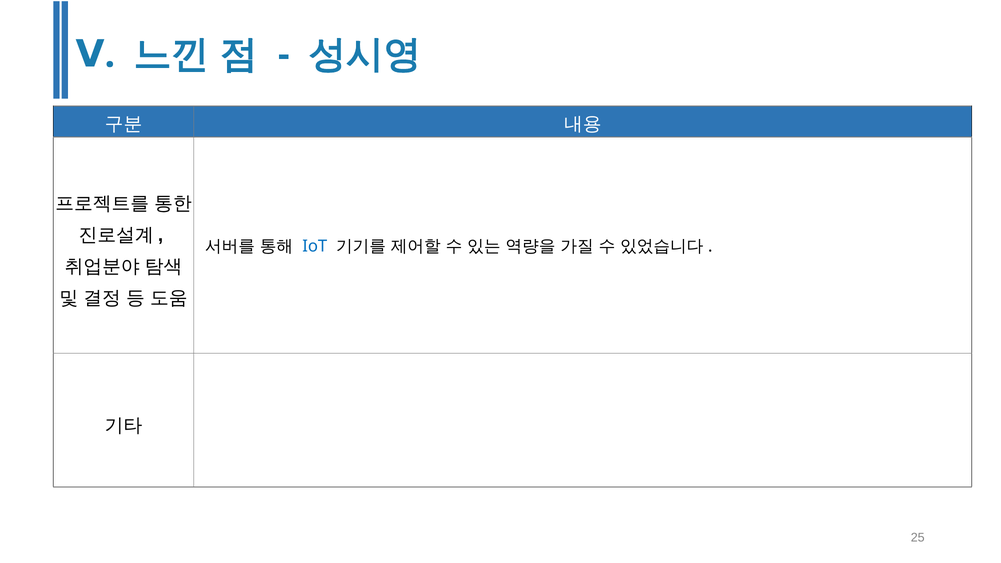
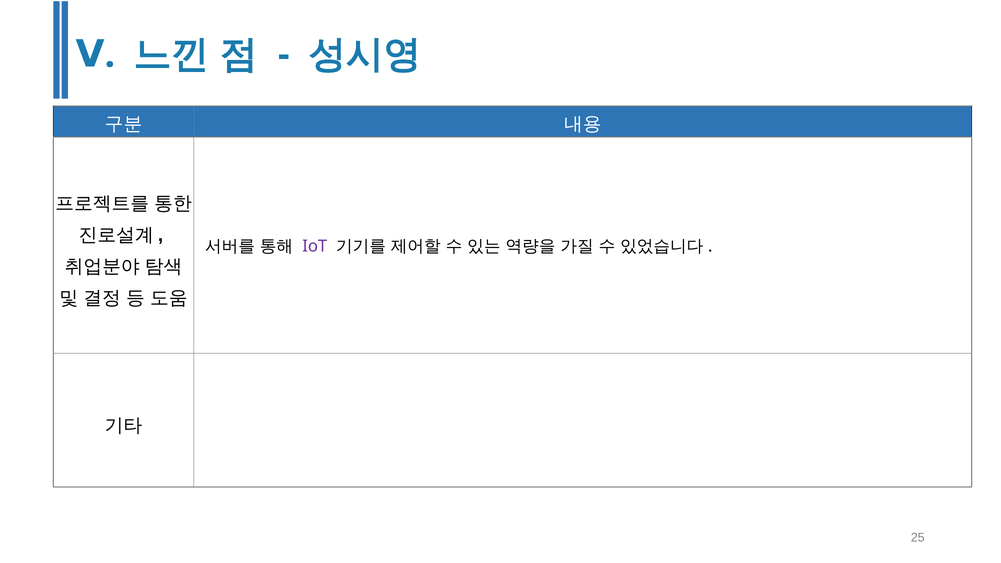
IoT colour: blue -> purple (315, 246)
